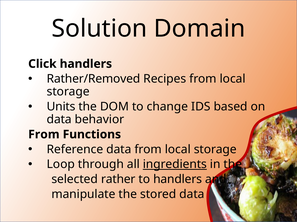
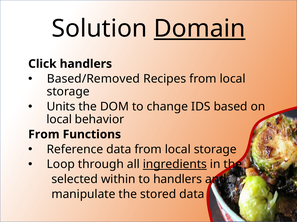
Domain underline: none -> present (200, 29)
Rather/Removed: Rather/Removed -> Based/Removed (93, 79)
data: data -> local (59, 120)
rather: rather -> within (118, 180)
